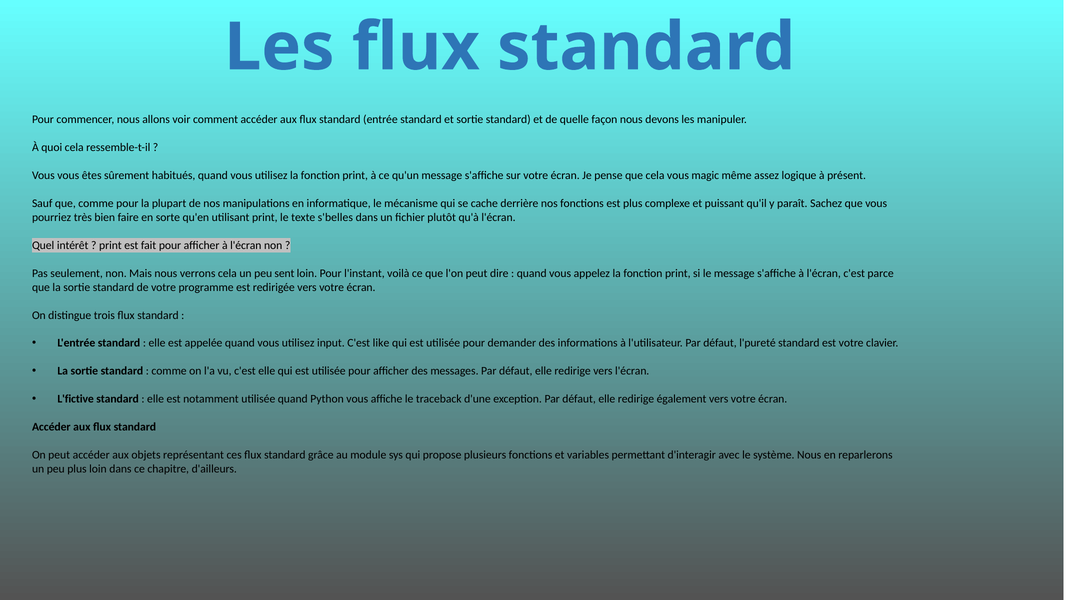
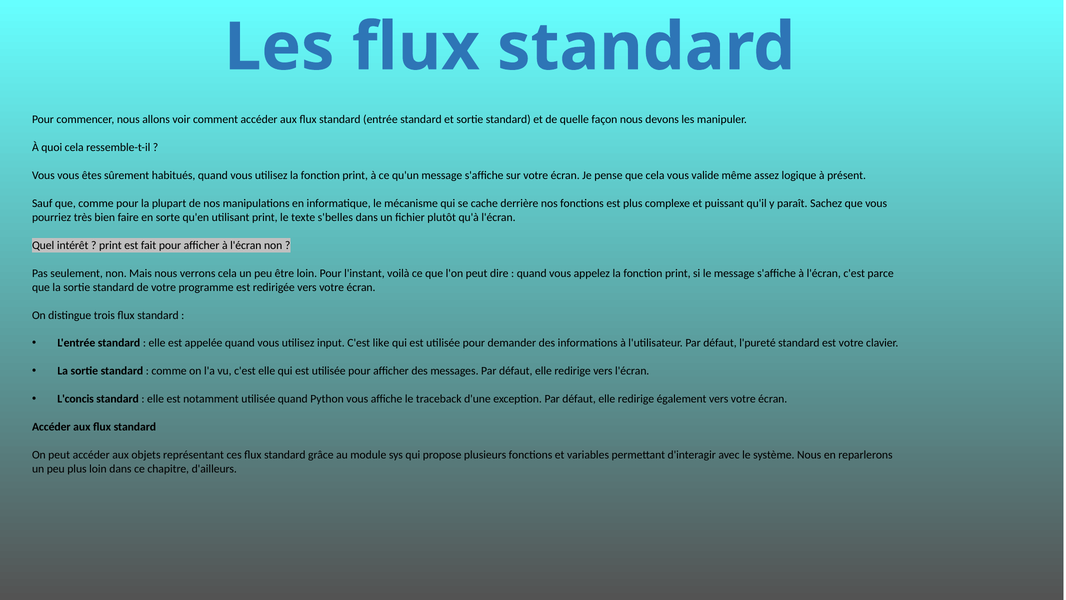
magic: magic -> valide (705, 175)
sent: sent -> être (284, 273)
L'fictive: L'fictive -> L'concis (76, 399)
